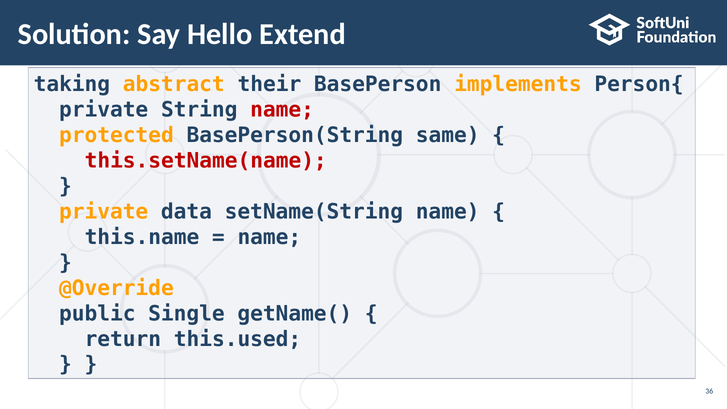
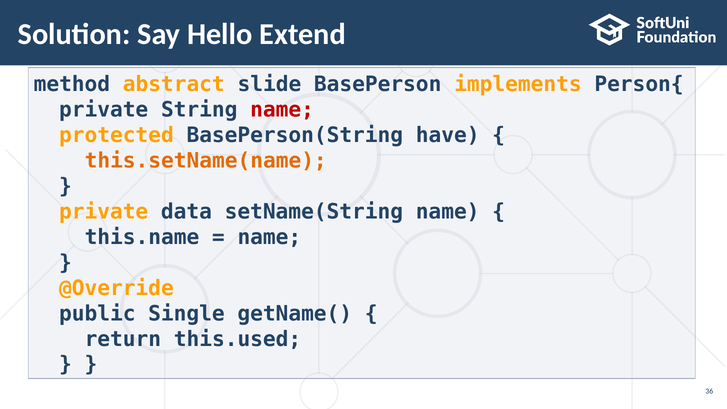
taking: taking -> method (72, 84)
their: their -> slide (269, 84)
same: same -> have (448, 135)
this.setName(name colour: red -> orange (206, 161)
